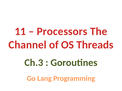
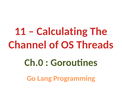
Processors: Processors -> Calculating (62, 32)
Ch.3: Ch.3 -> Ch.0 (34, 63)
